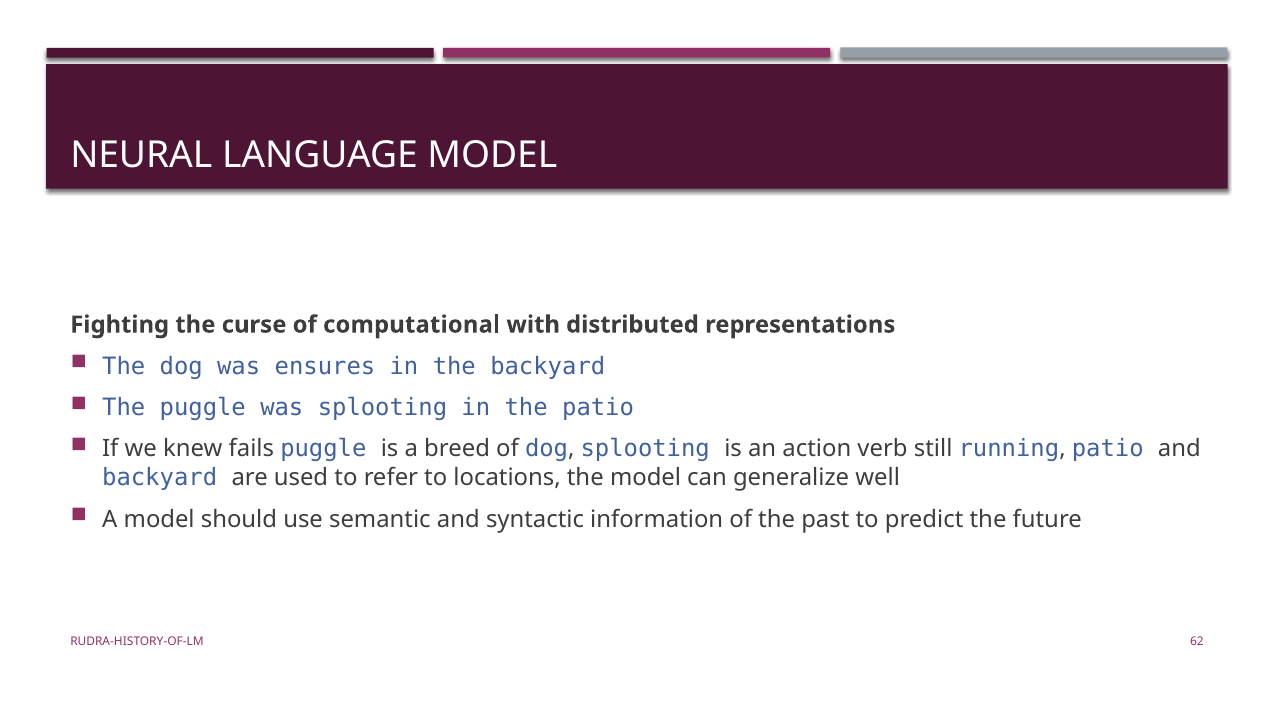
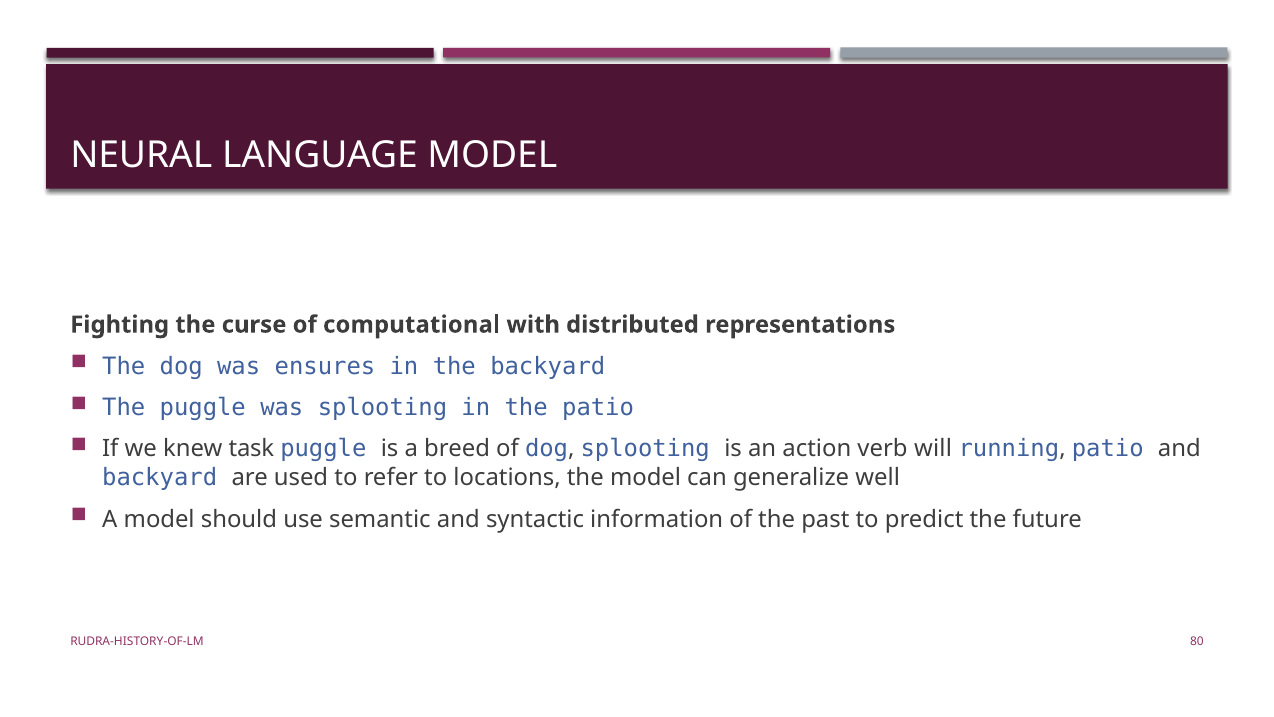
fails: fails -> task (251, 449)
still: still -> will (933, 449)
62: 62 -> 80 (1197, 641)
